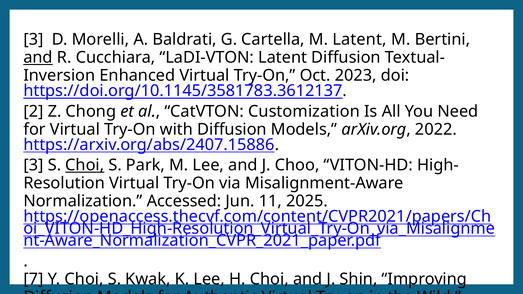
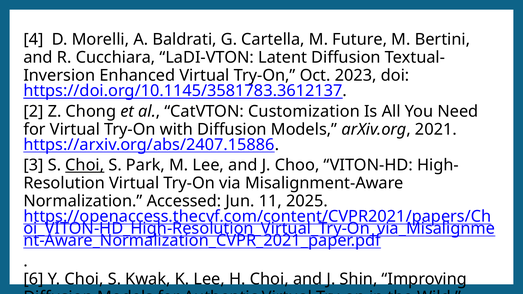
3: 3 -> 4 (33, 40)
M Latent: Latent -> Future (360, 40)
and underline: present -> none (38, 58)
2022: 2022 -> 2021 (436, 129)
7: 7 -> 6 (33, 279)
